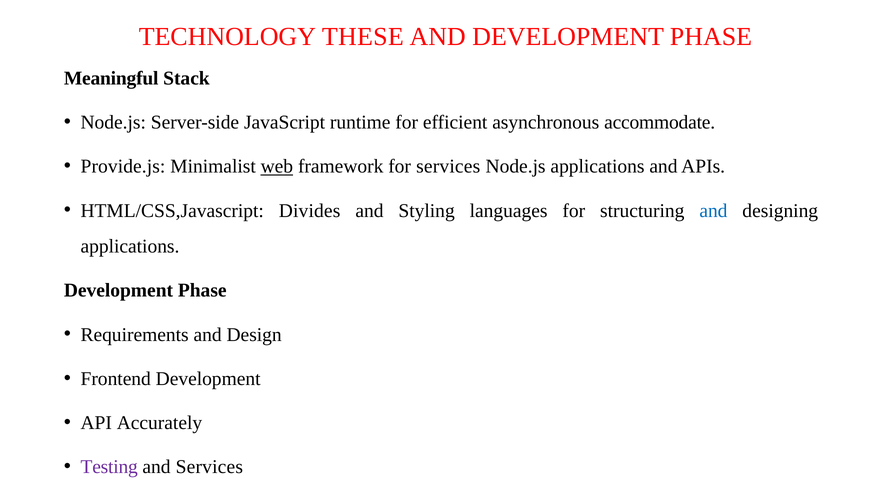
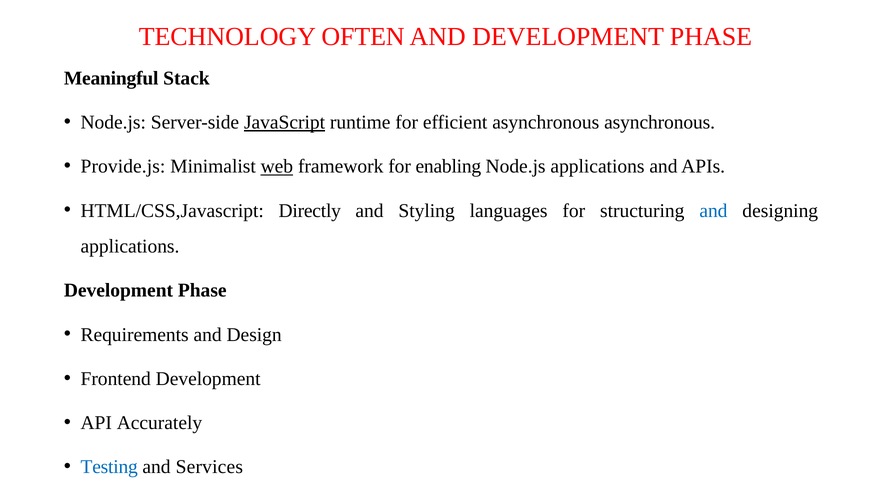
THESE: THESE -> OFTEN (363, 37)
JavaScript underline: none -> present (285, 122)
asynchronous accommodate: accommodate -> asynchronous (660, 122)
for services: services -> enabling (448, 167)
Divides: Divides -> Directly (310, 211)
Testing colour: purple -> blue (109, 467)
